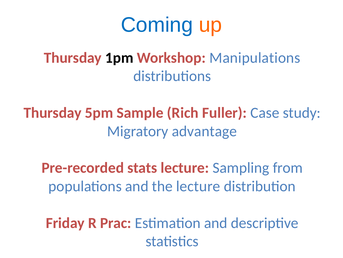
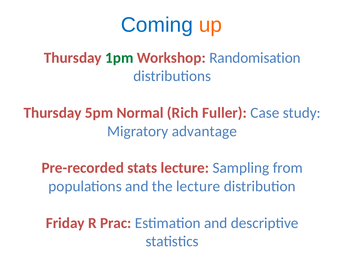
1pm colour: black -> green (119, 58)
Manipulations: Manipulations -> Randomisation (255, 58)
Sample: Sample -> Normal (140, 113)
